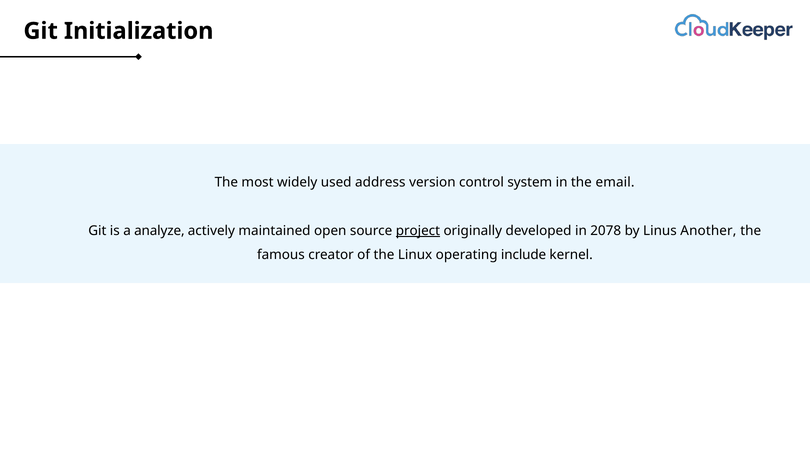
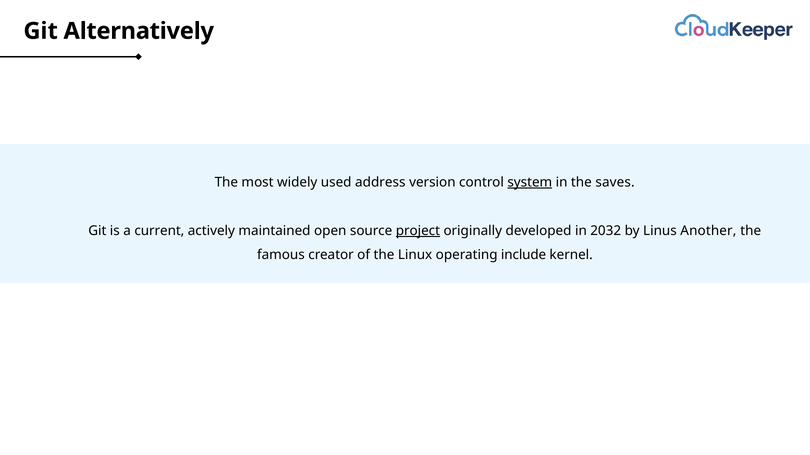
Initialization: Initialization -> Alternatively (139, 31)
system underline: none -> present (530, 182)
email: email -> saves (615, 182)
analyze: analyze -> current (159, 231)
2078: 2078 -> 2032 (606, 231)
